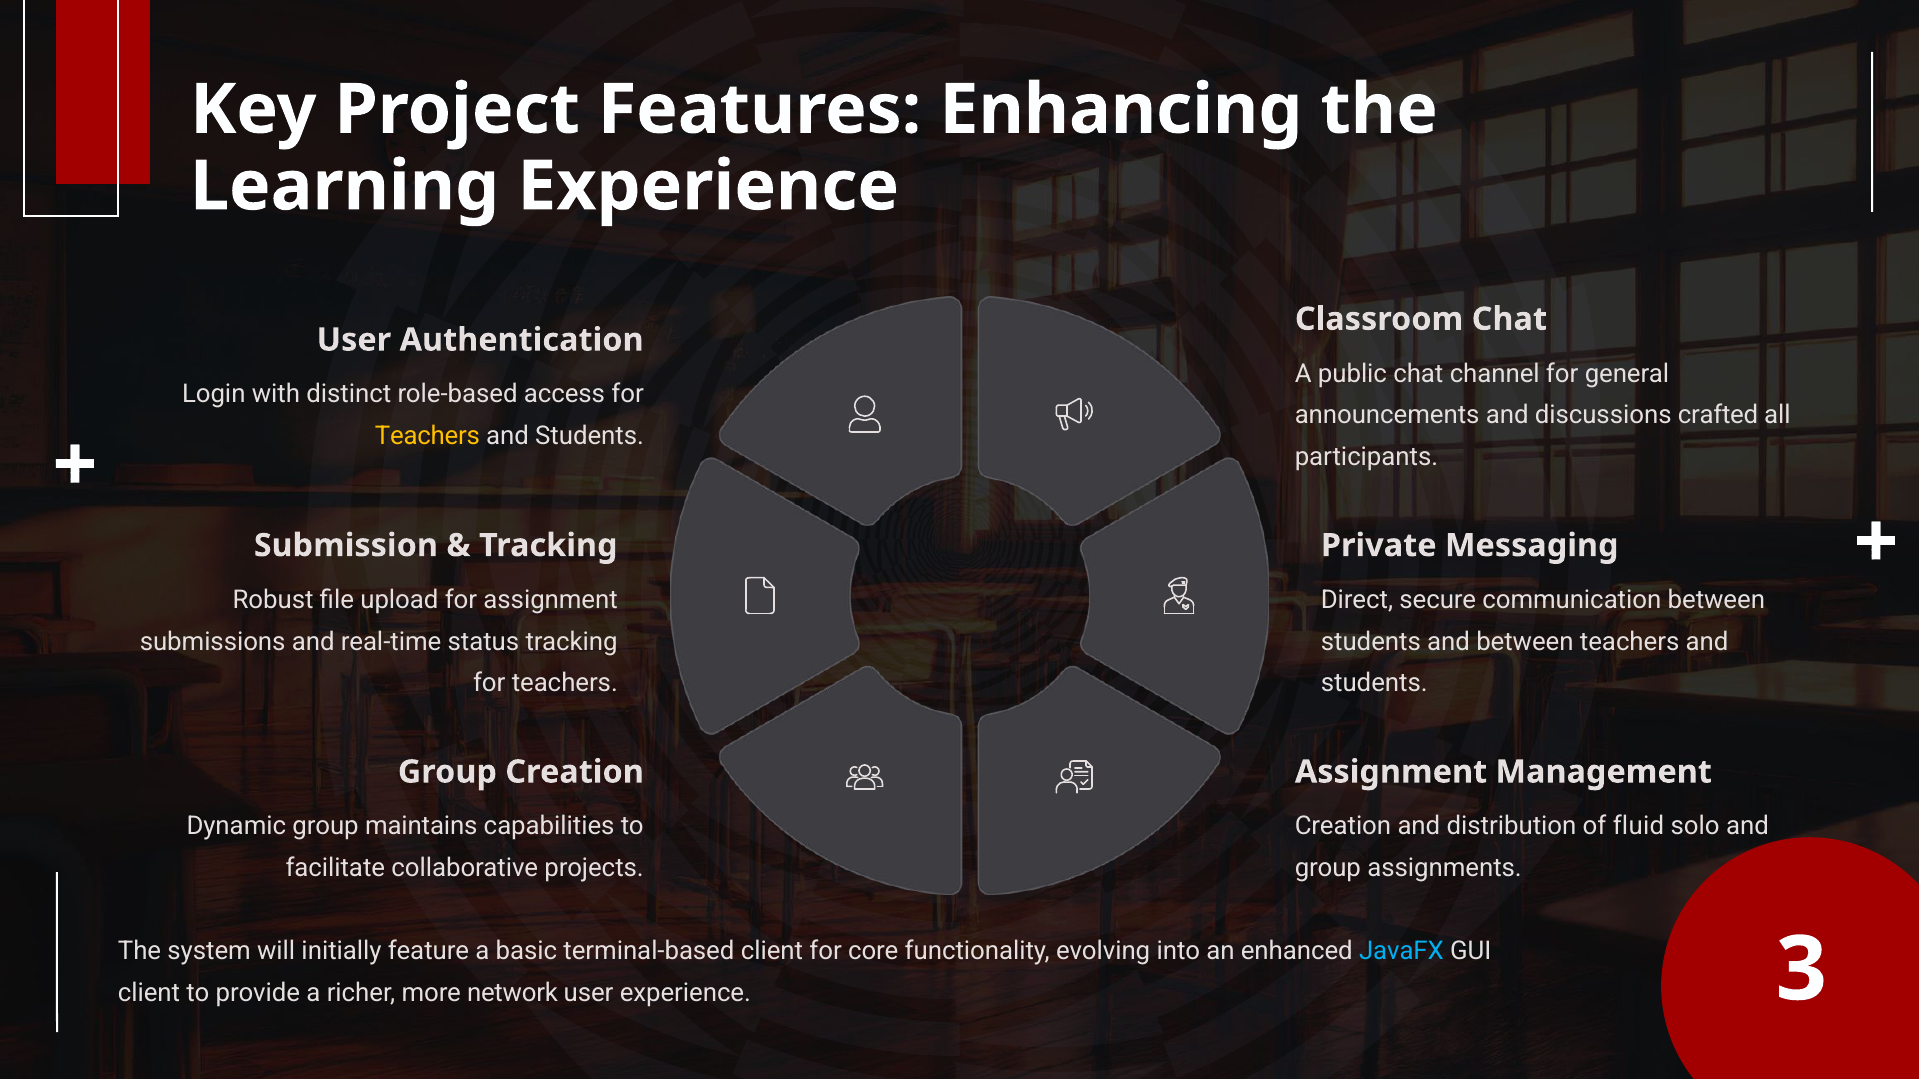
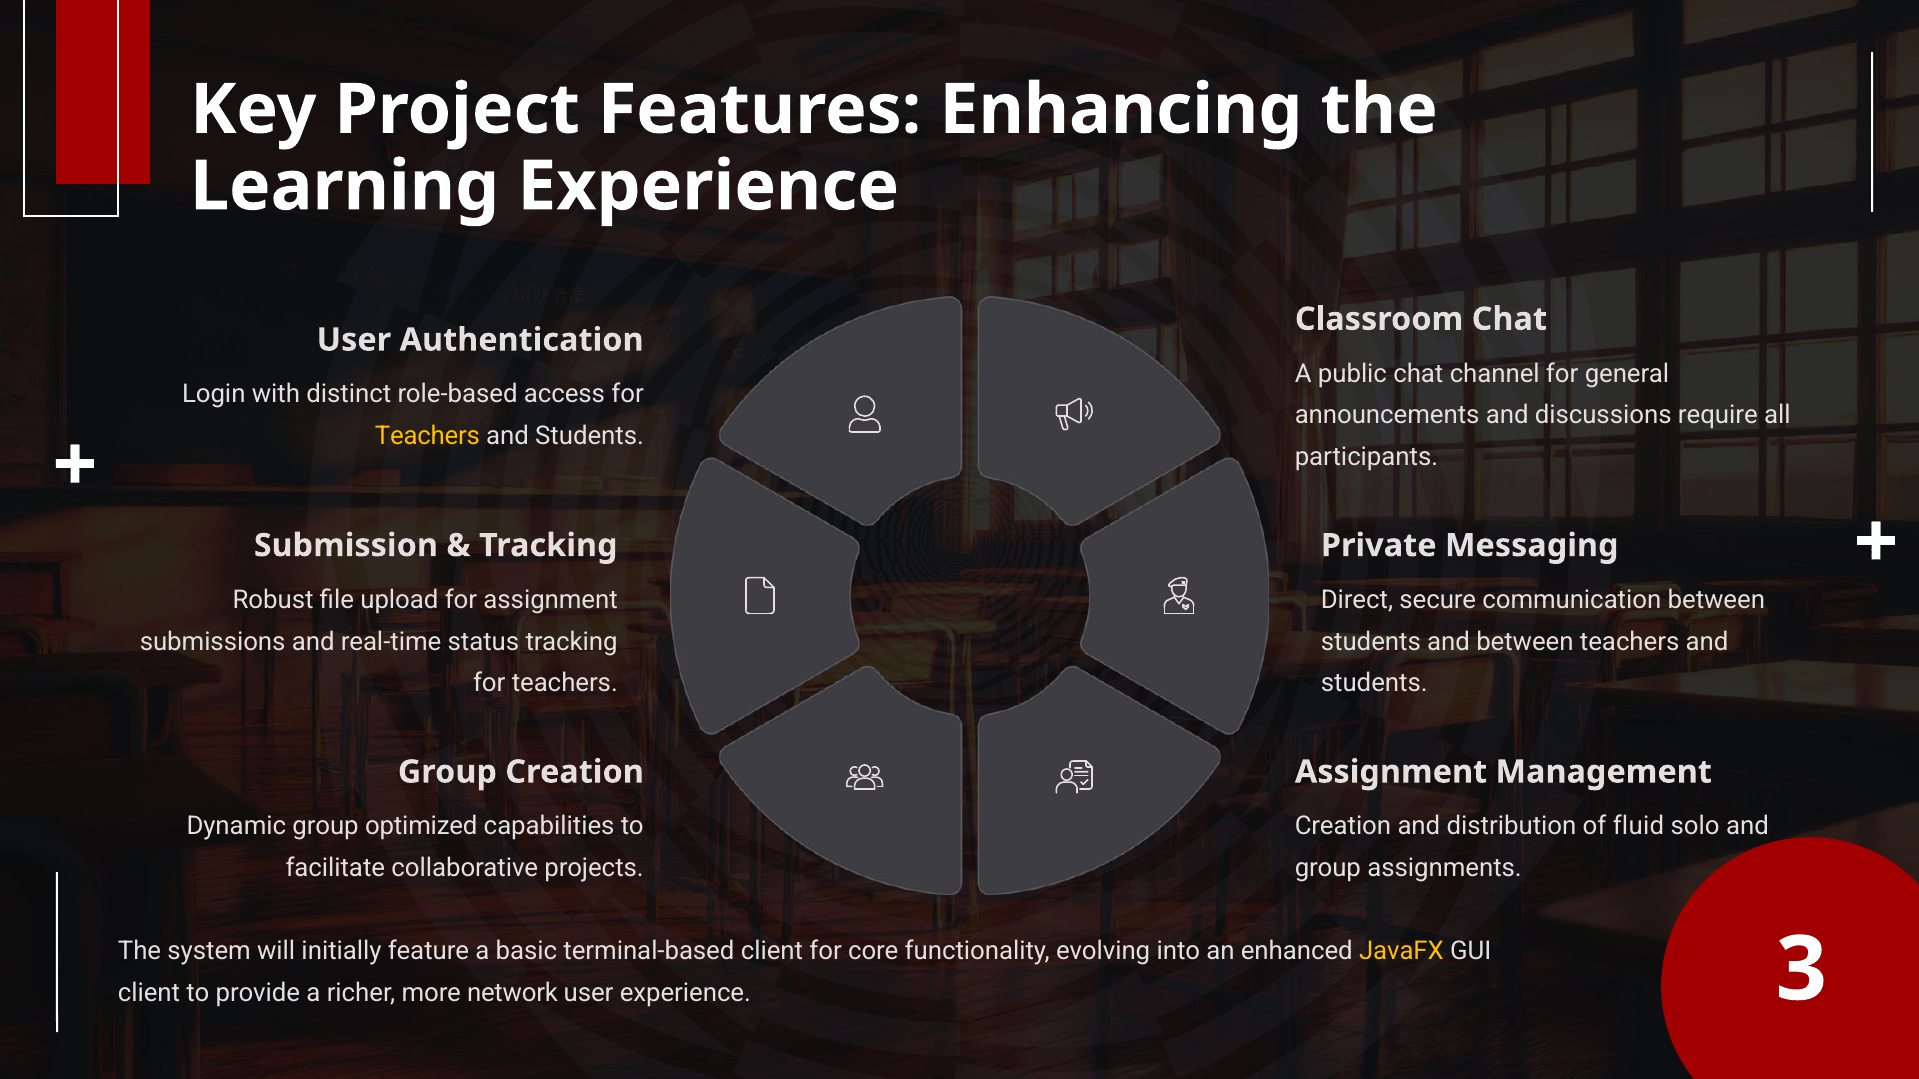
crafted: crafted -> require (1718, 415)
maintains: maintains -> optimized (421, 827)
JavaFX colour: light blue -> yellow (1401, 951)
